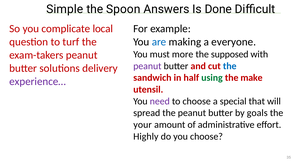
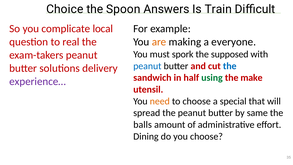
Simple: Simple -> Choice (65, 9)
Done: Done -> Train (218, 9)
turf: turf -> real (71, 42)
are colour: blue -> orange (159, 42)
more: more -> spork (183, 54)
peanut colour: purple -> blue (147, 66)
need colour: purple -> orange (160, 101)
goals: goals -> same (257, 113)
your: your -> balls (143, 125)
Highly: Highly -> Dining (146, 136)
